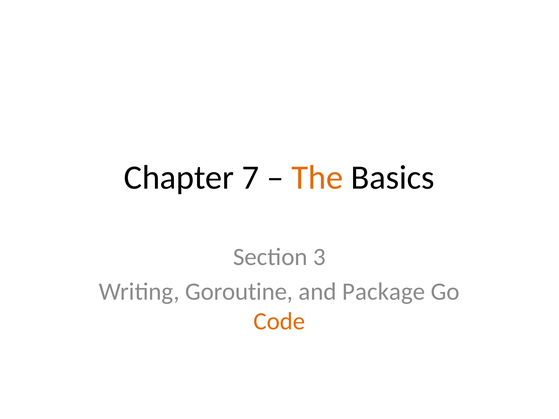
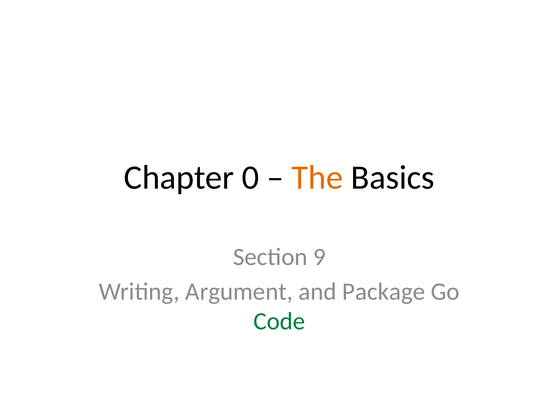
7: 7 -> 0 (250, 178)
3: 3 -> 9 (319, 257)
Goroutine: Goroutine -> Argument (239, 292)
Code colour: orange -> green (279, 322)
